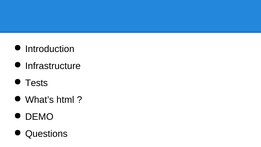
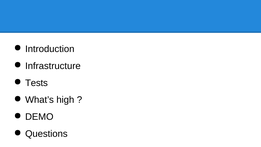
html: html -> high (65, 100)
